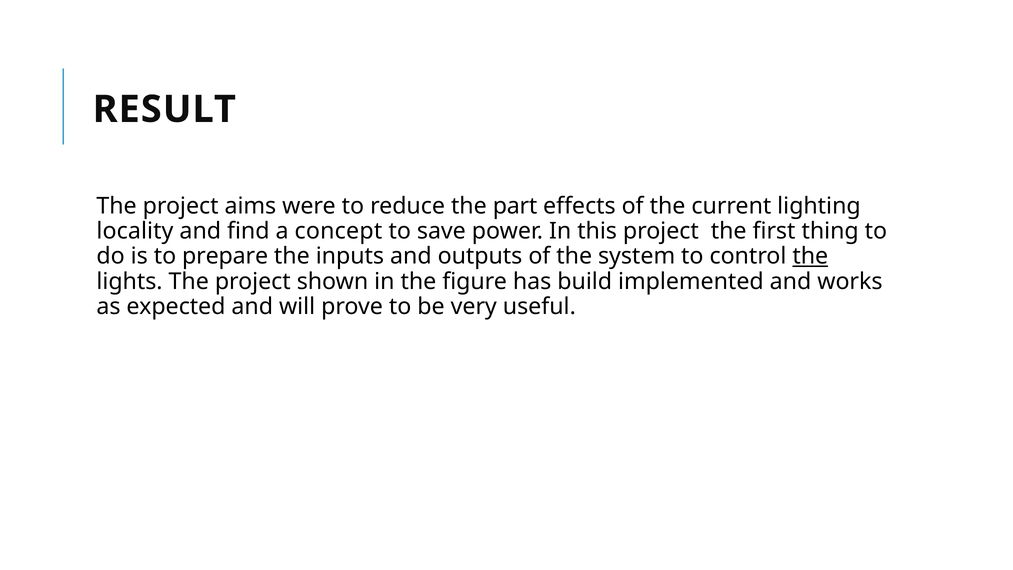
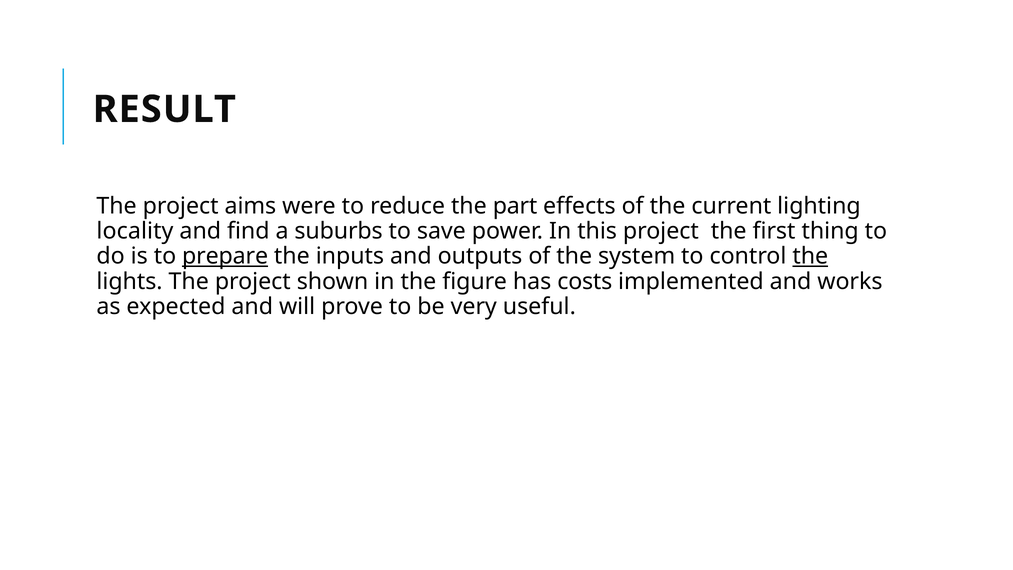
concept: concept -> suburbs (339, 231)
prepare underline: none -> present (225, 256)
build: build -> costs (585, 281)
